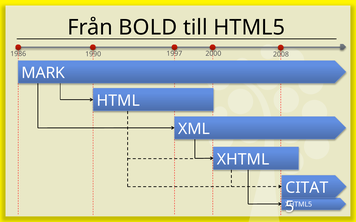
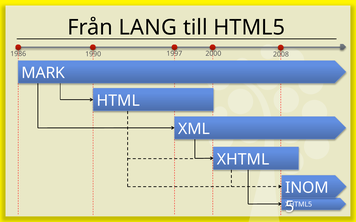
BOLD: BOLD -> LANG (148, 27)
CITAT: CITAT -> INOM (307, 188)
